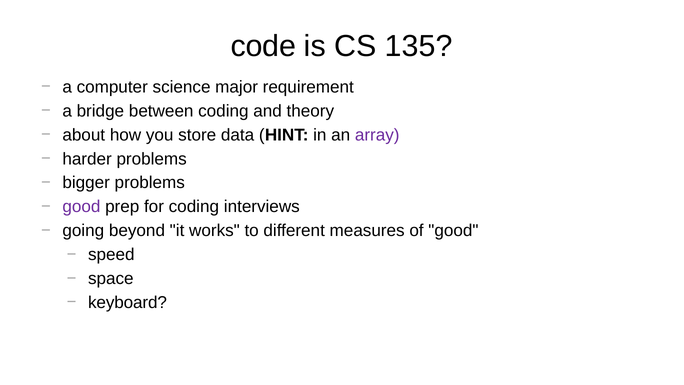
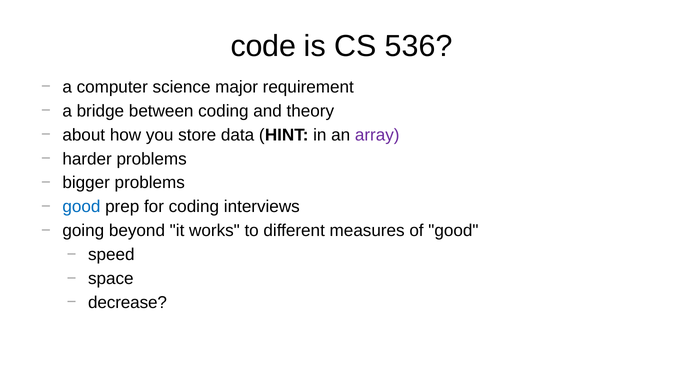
135: 135 -> 536 (419, 46)
good colour: purple -> blue (81, 207)
keyboard: keyboard -> decrease (128, 302)
